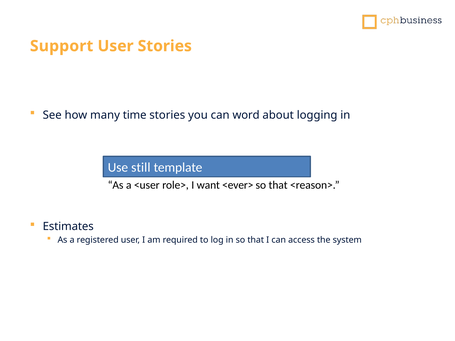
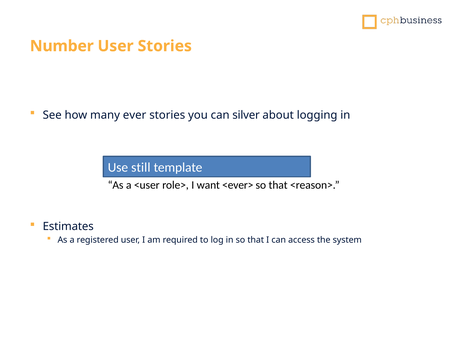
Support: Support -> Number (62, 46)
time: time -> ever (135, 115)
word: word -> silver (246, 115)
